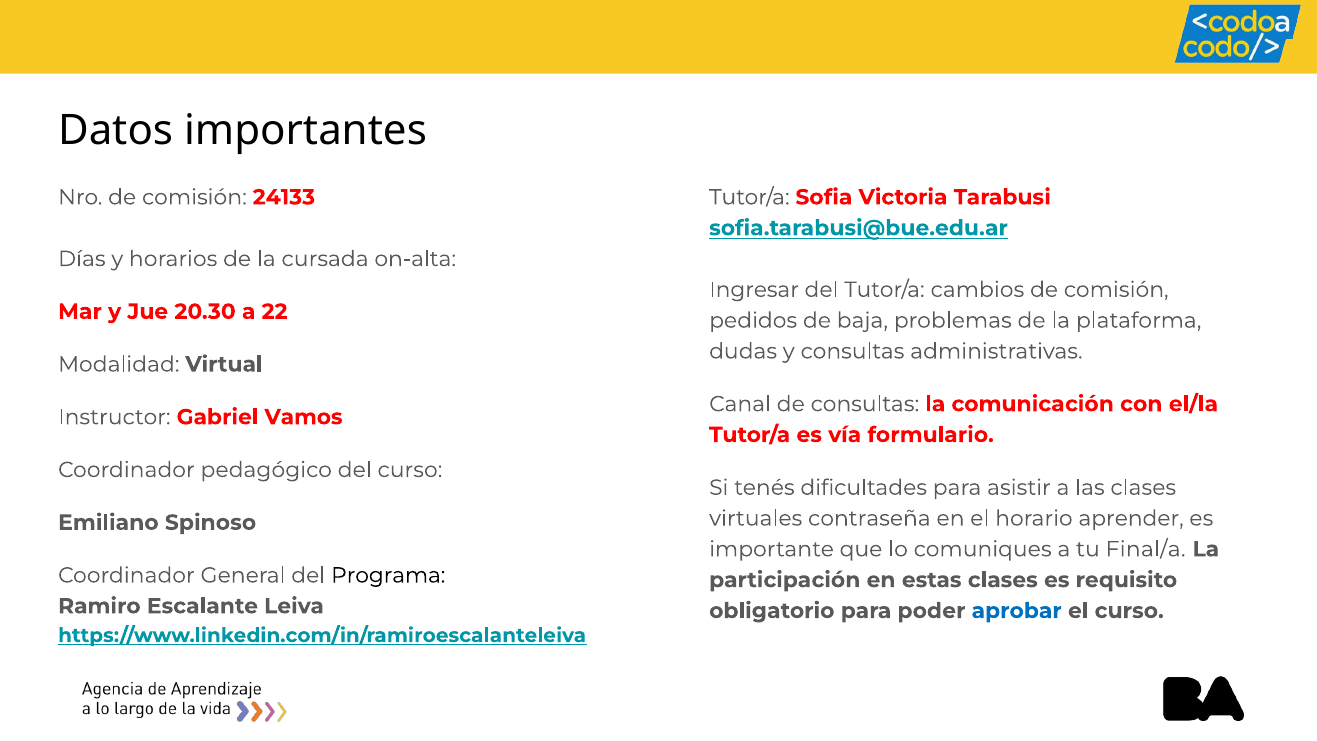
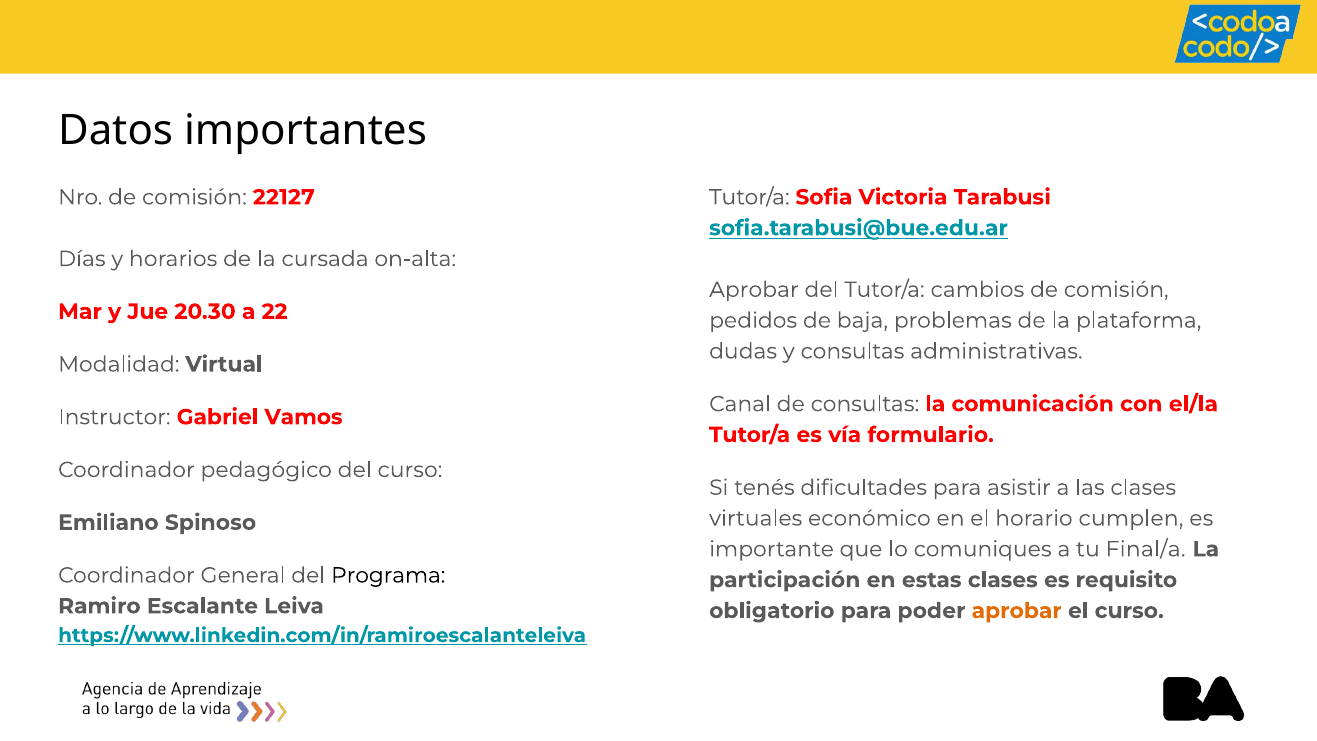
24133: 24133 -> 22127 (284, 197)
Ingresar: Ingresar -> Aprobar (754, 290)
contraseña: contraseña -> económico (869, 518)
aprender: aprender -> cumplen (1131, 518)
aprobar colour: blue -> orange (1017, 611)
